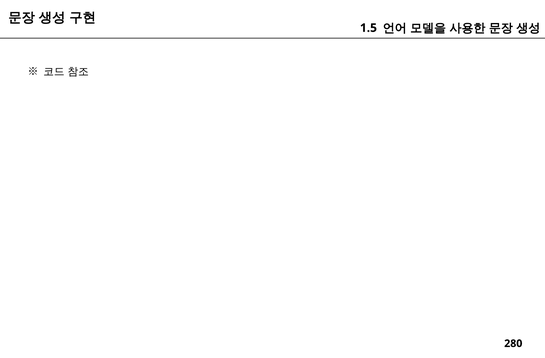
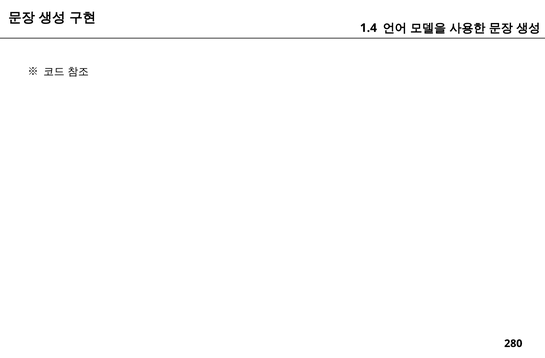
1.5: 1.5 -> 1.4 (368, 28)
